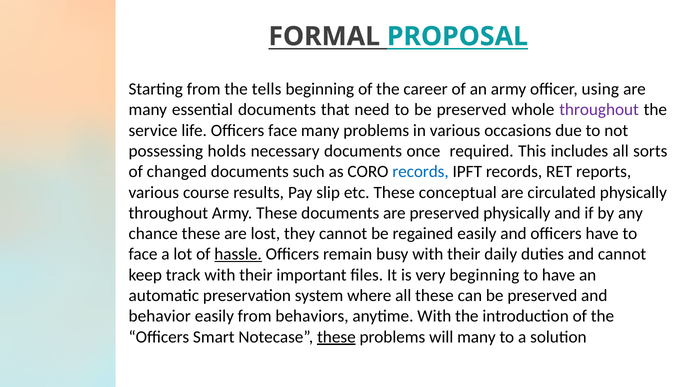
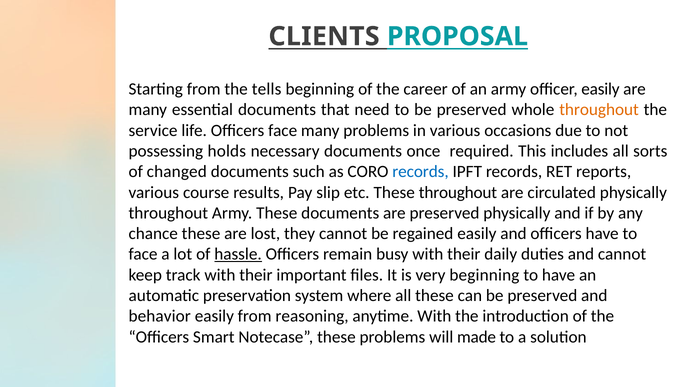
FORMAL: FORMAL -> CLIENTS (324, 36)
officer using: using -> easily (600, 89)
throughout colour: purple -> orange (599, 110)
These conceptual: conceptual -> throughout (458, 192)
behaviors: behaviors -> reasoning (312, 316)
these underline: present -> none (336, 337)
will many: many -> made (477, 337)
